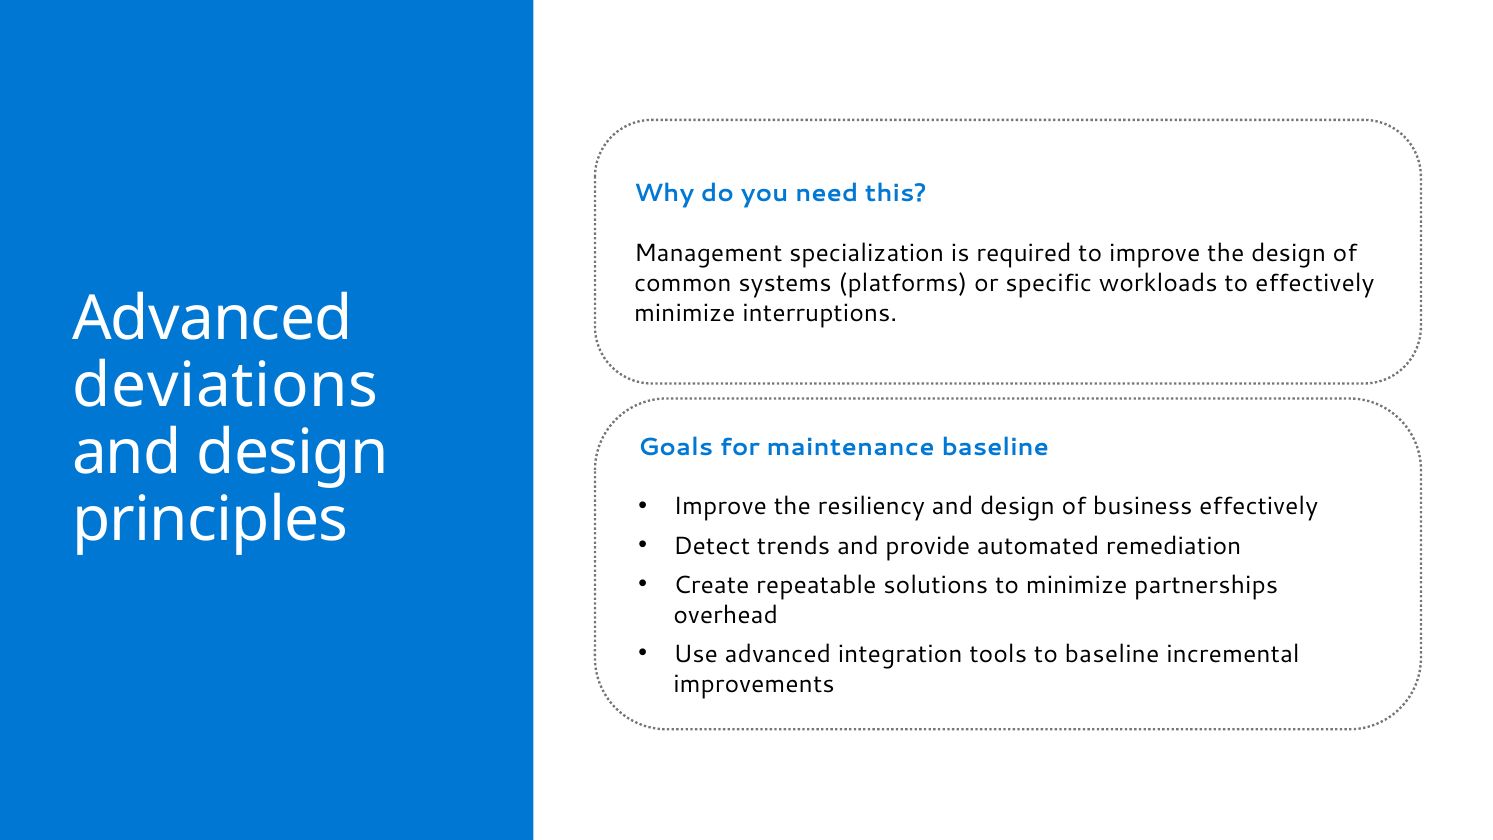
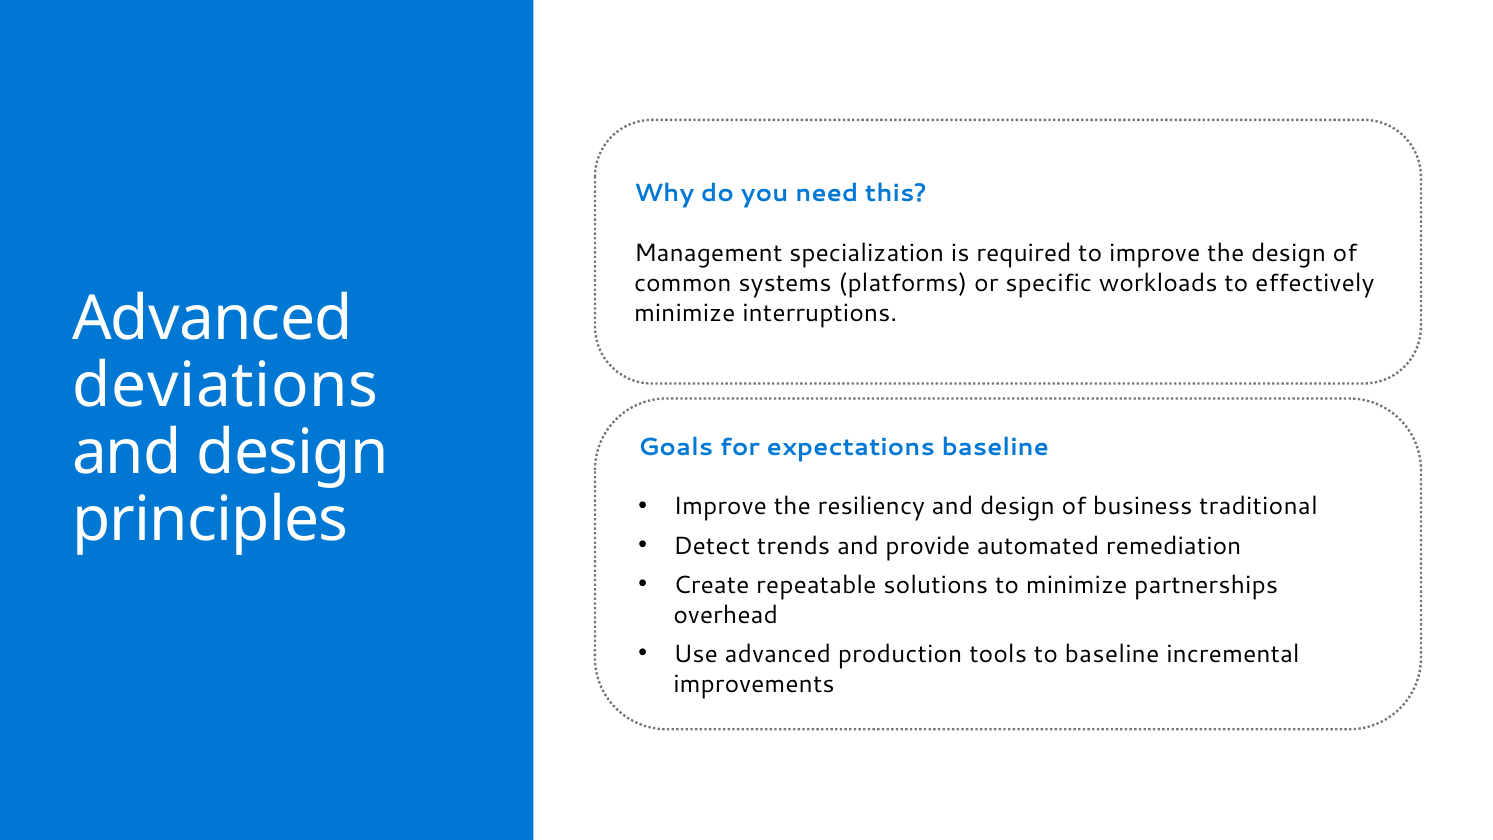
maintenance: maintenance -> expectations (851, 447)
business effectively: effectively -> traditional (1259, 507)
integration: integration -> production (900, 654)
